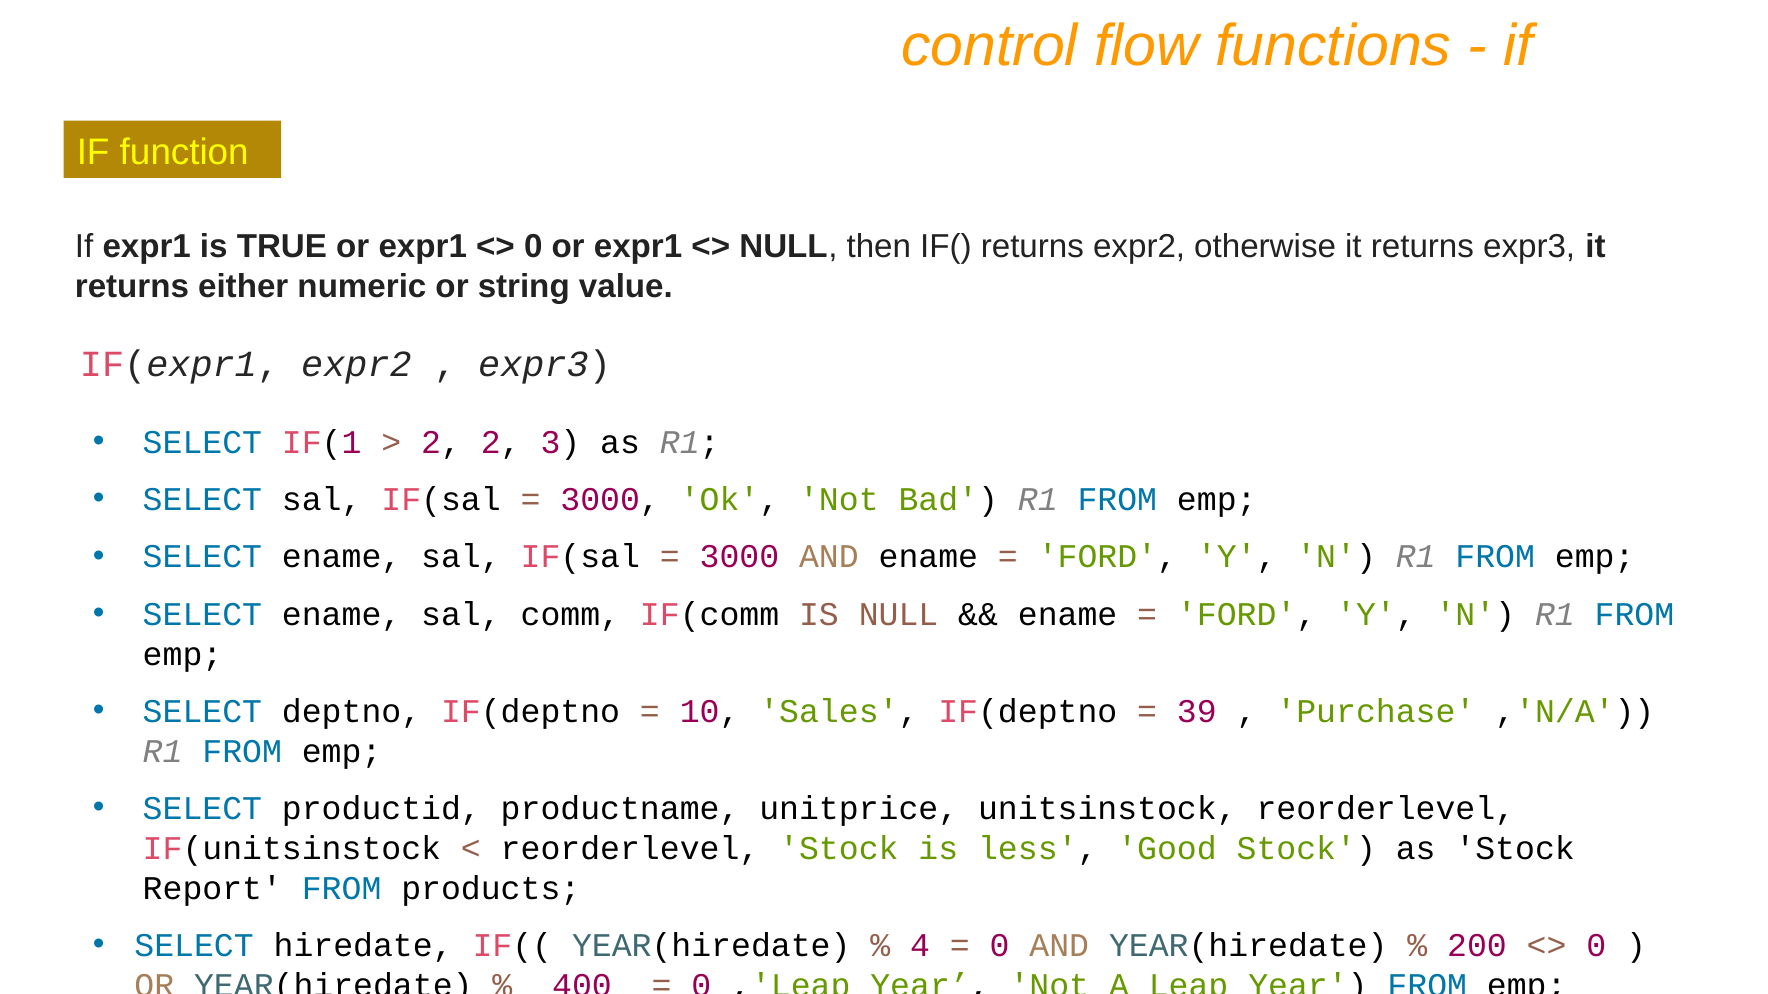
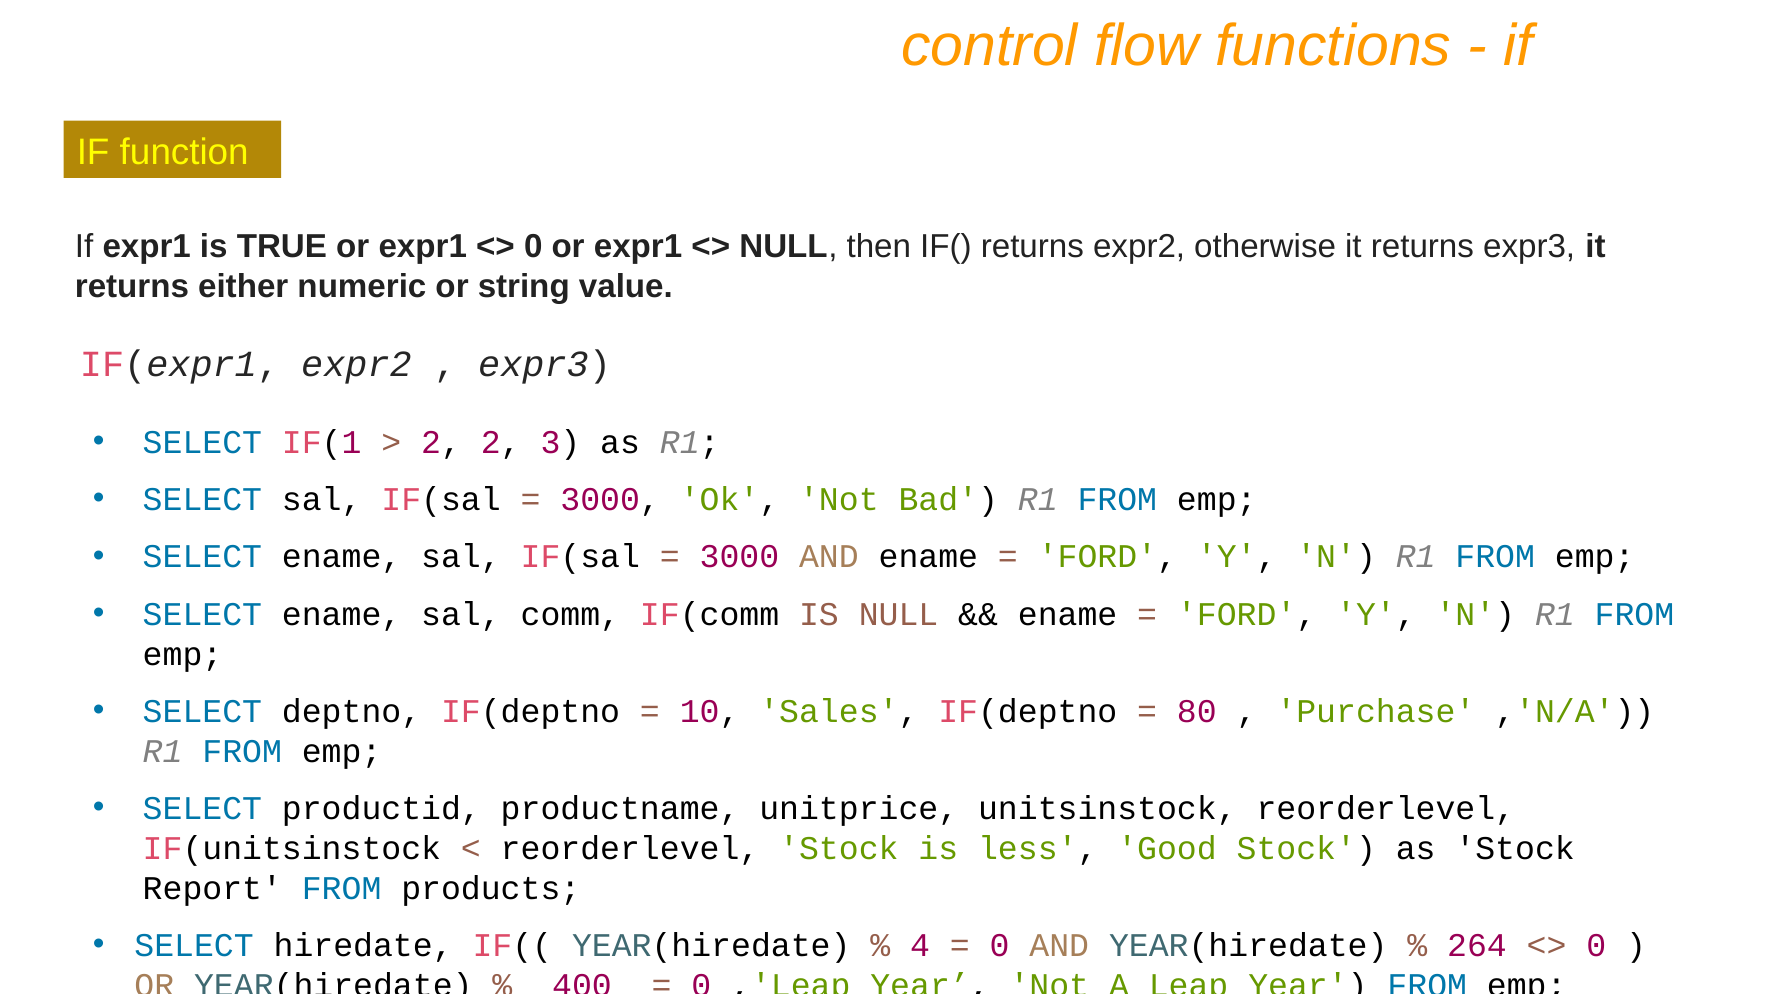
39: 39 -> 80 (1197, 712)
200: 200 -> 264 (1477, 946)
